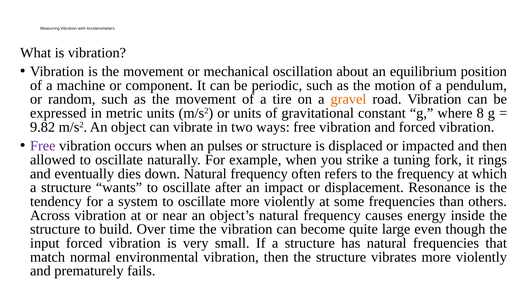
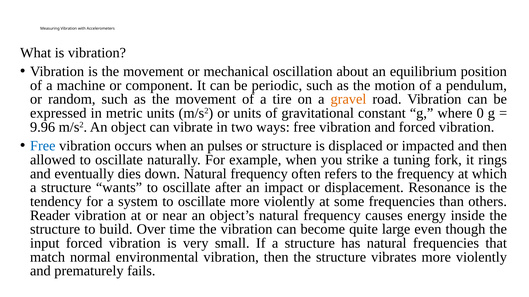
8: 8 -> 0 (480, 113)
9.82: 9.82 -> 9.96 (43, 127)
Free colour: purple -> blue (43, 146)
Across: Across -> Reader (50, 216)
